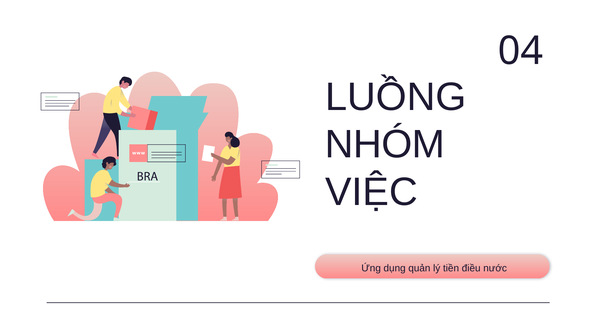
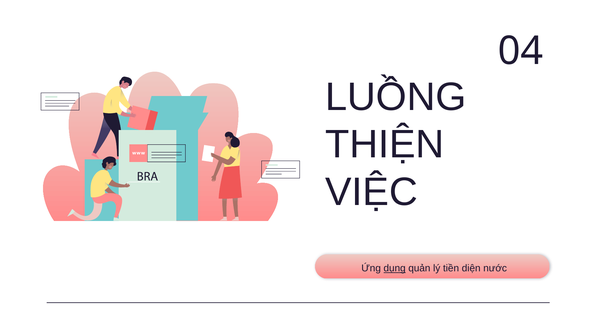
NHÓM: NHÓM -> THIỆN (385, 145)
dụng underline: none -> present (395, 269)
điều: điều -> diện (471, 269)
